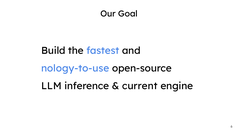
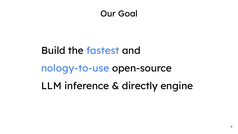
current: current -> directly (140, 86)
